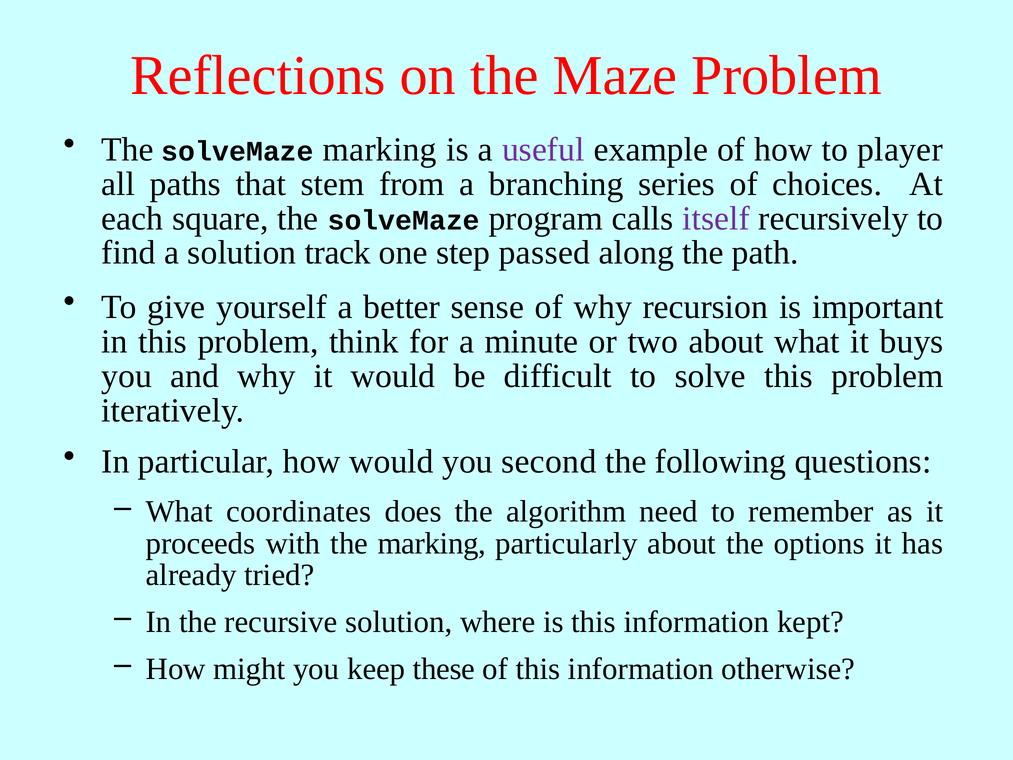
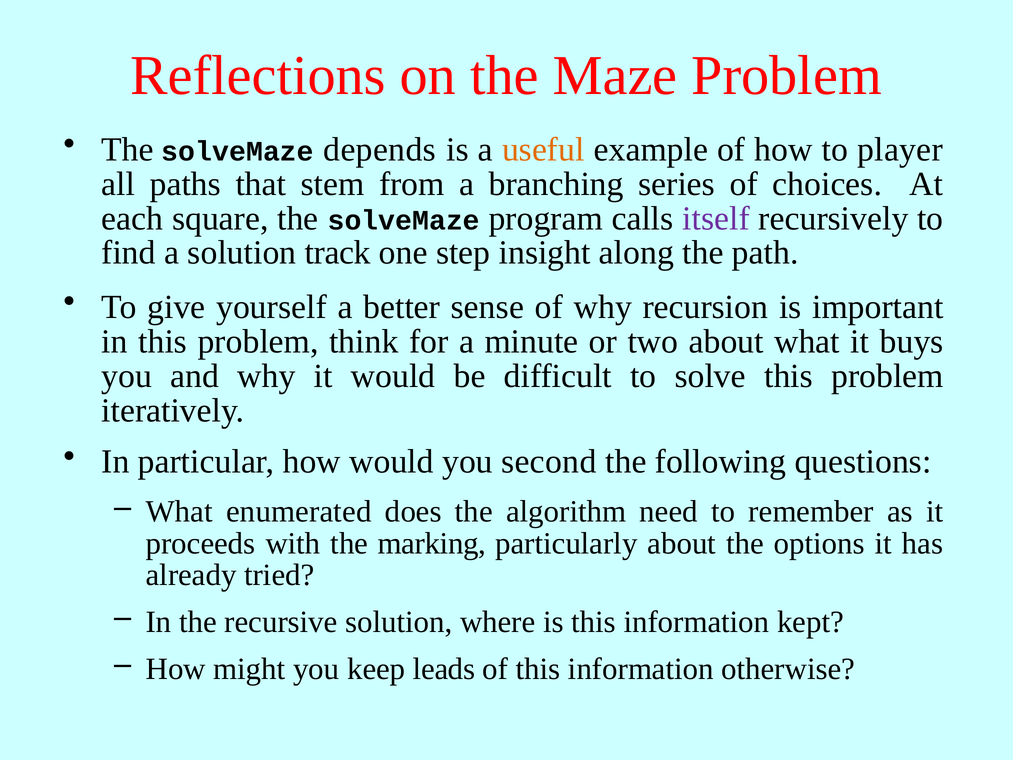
solveMaze marking: marking -> depends (380, 149)
useful colour: purple -> orange (543, 149)
passed: passed -> insight (545, 253)
coordinates: coordinates -> enumerated (299, 512)
these: these -> leads (444, 669)
